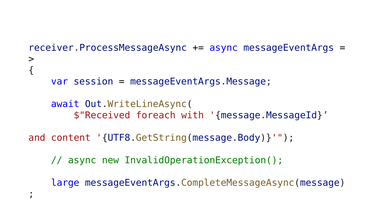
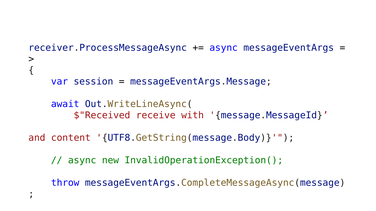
foreach: foreach -> receive (156, 116)
large: large -> throw (65, 183)
